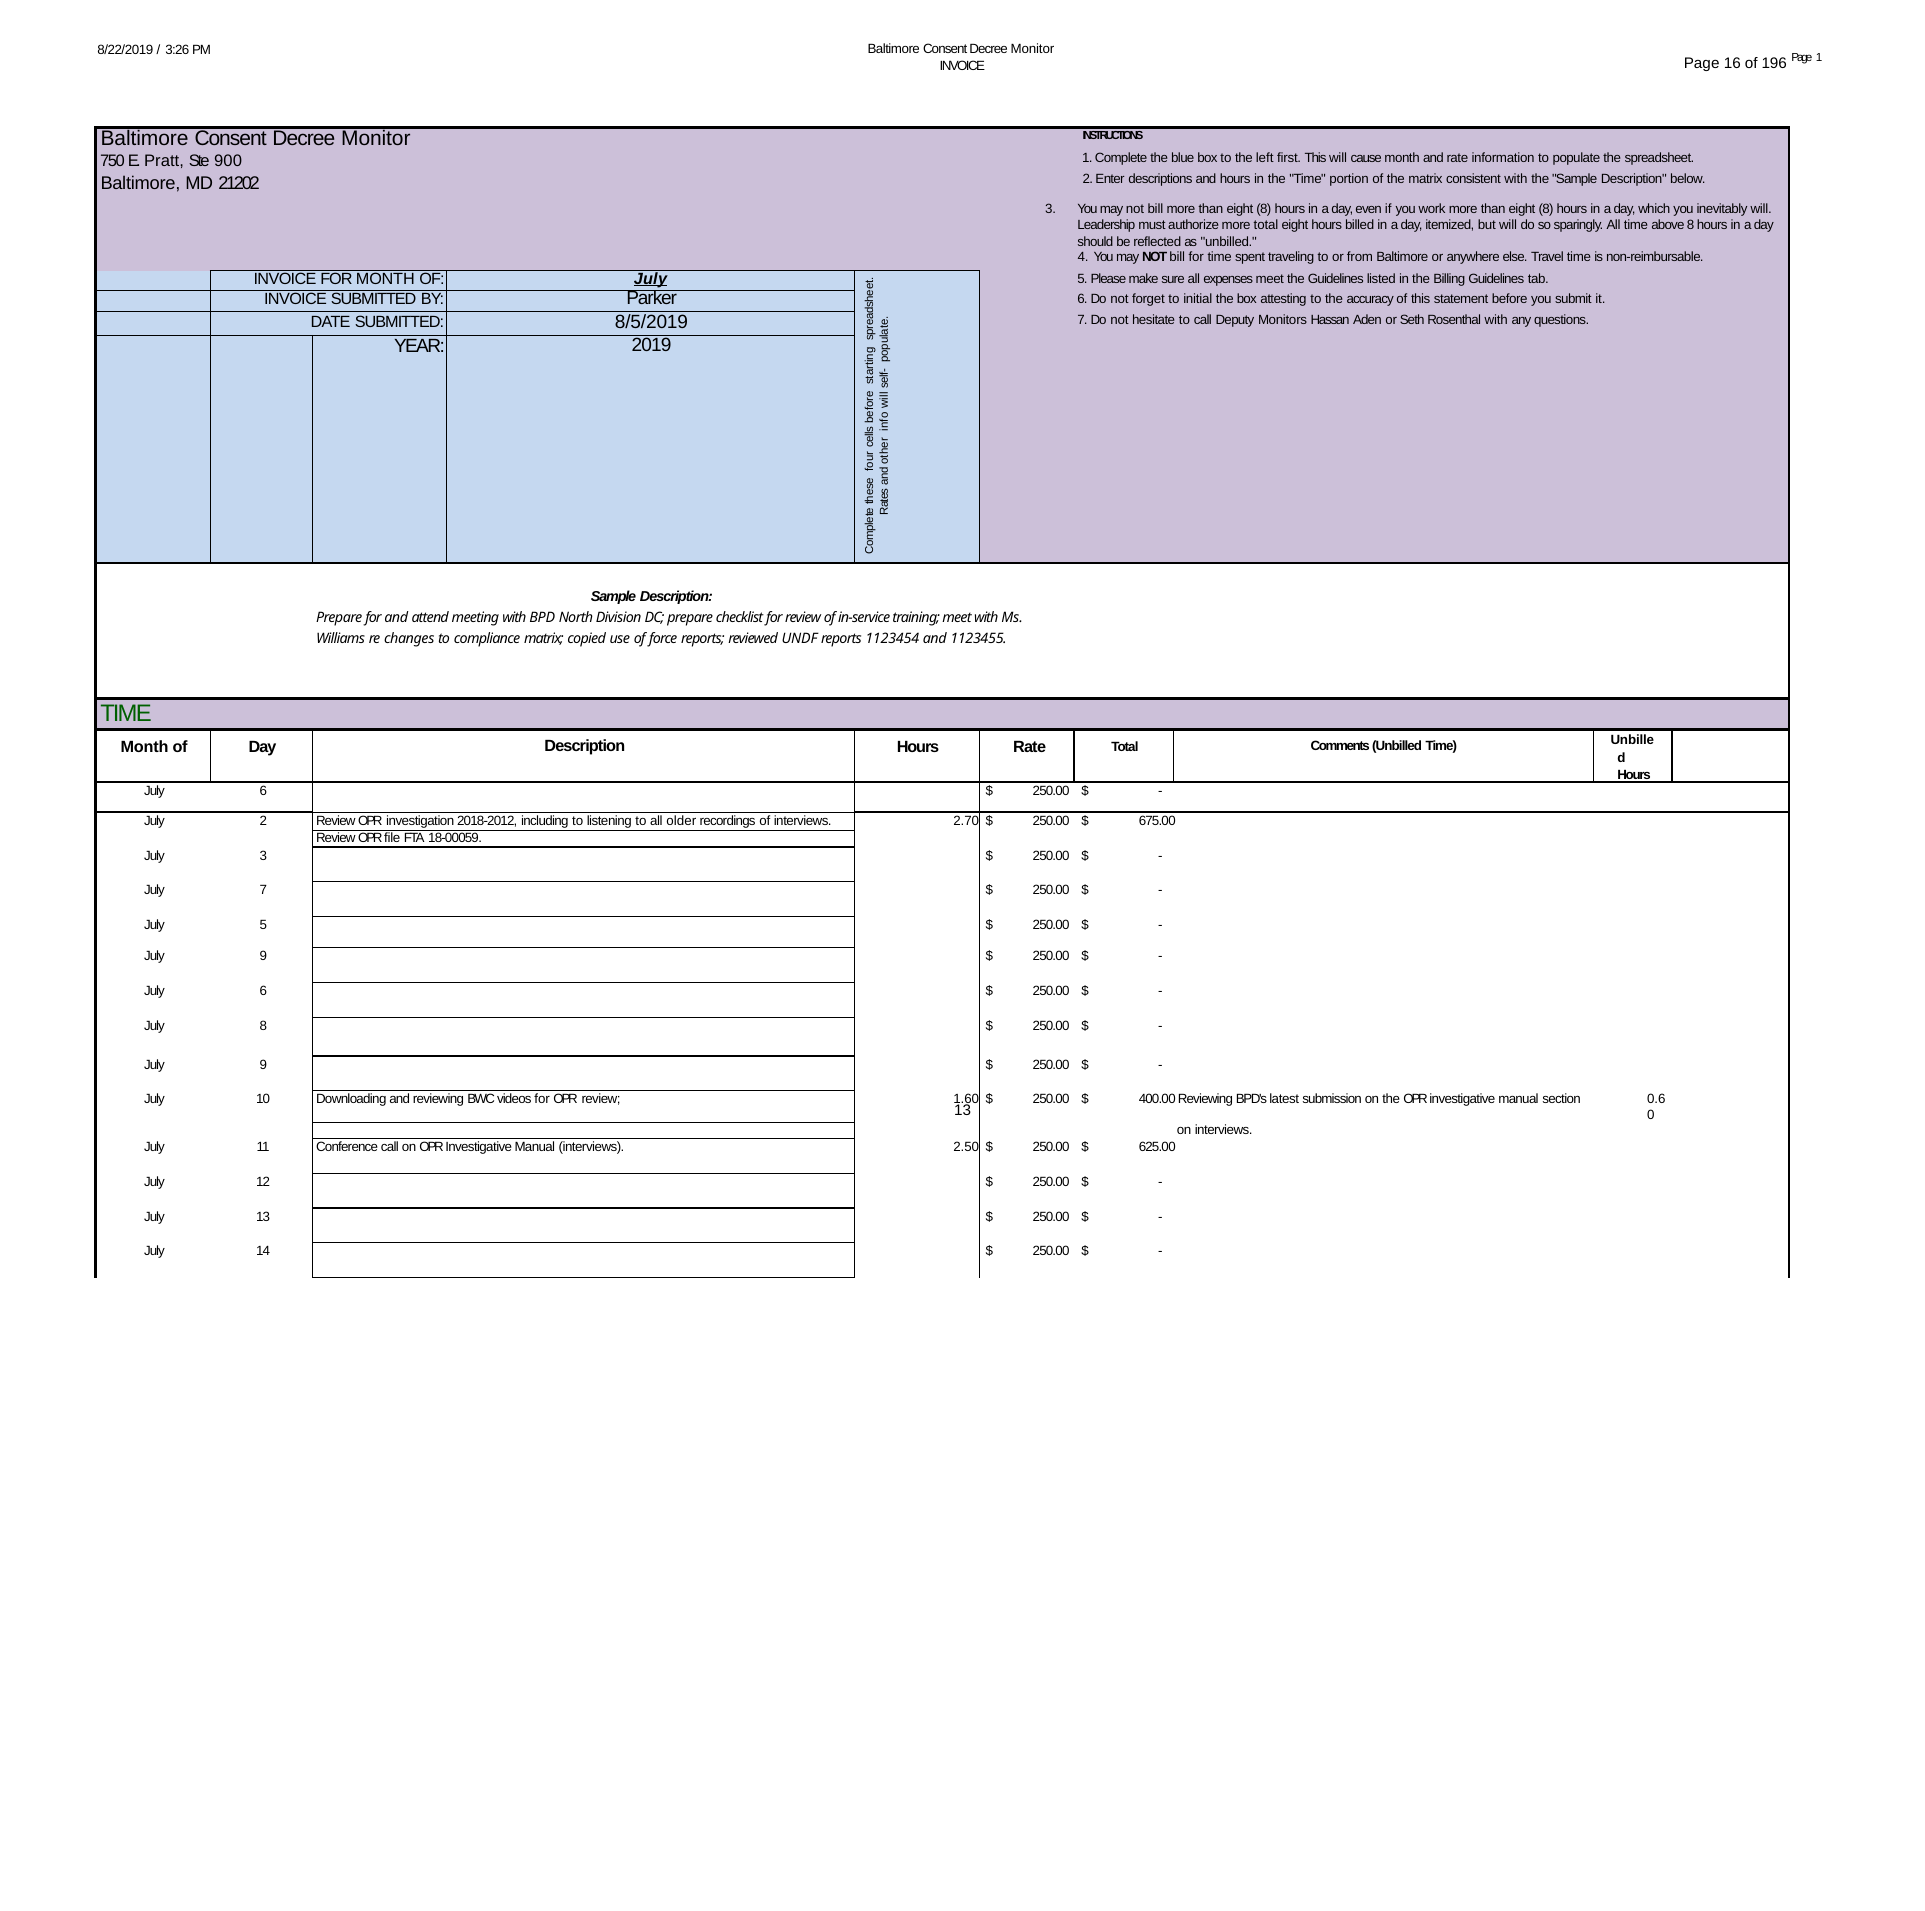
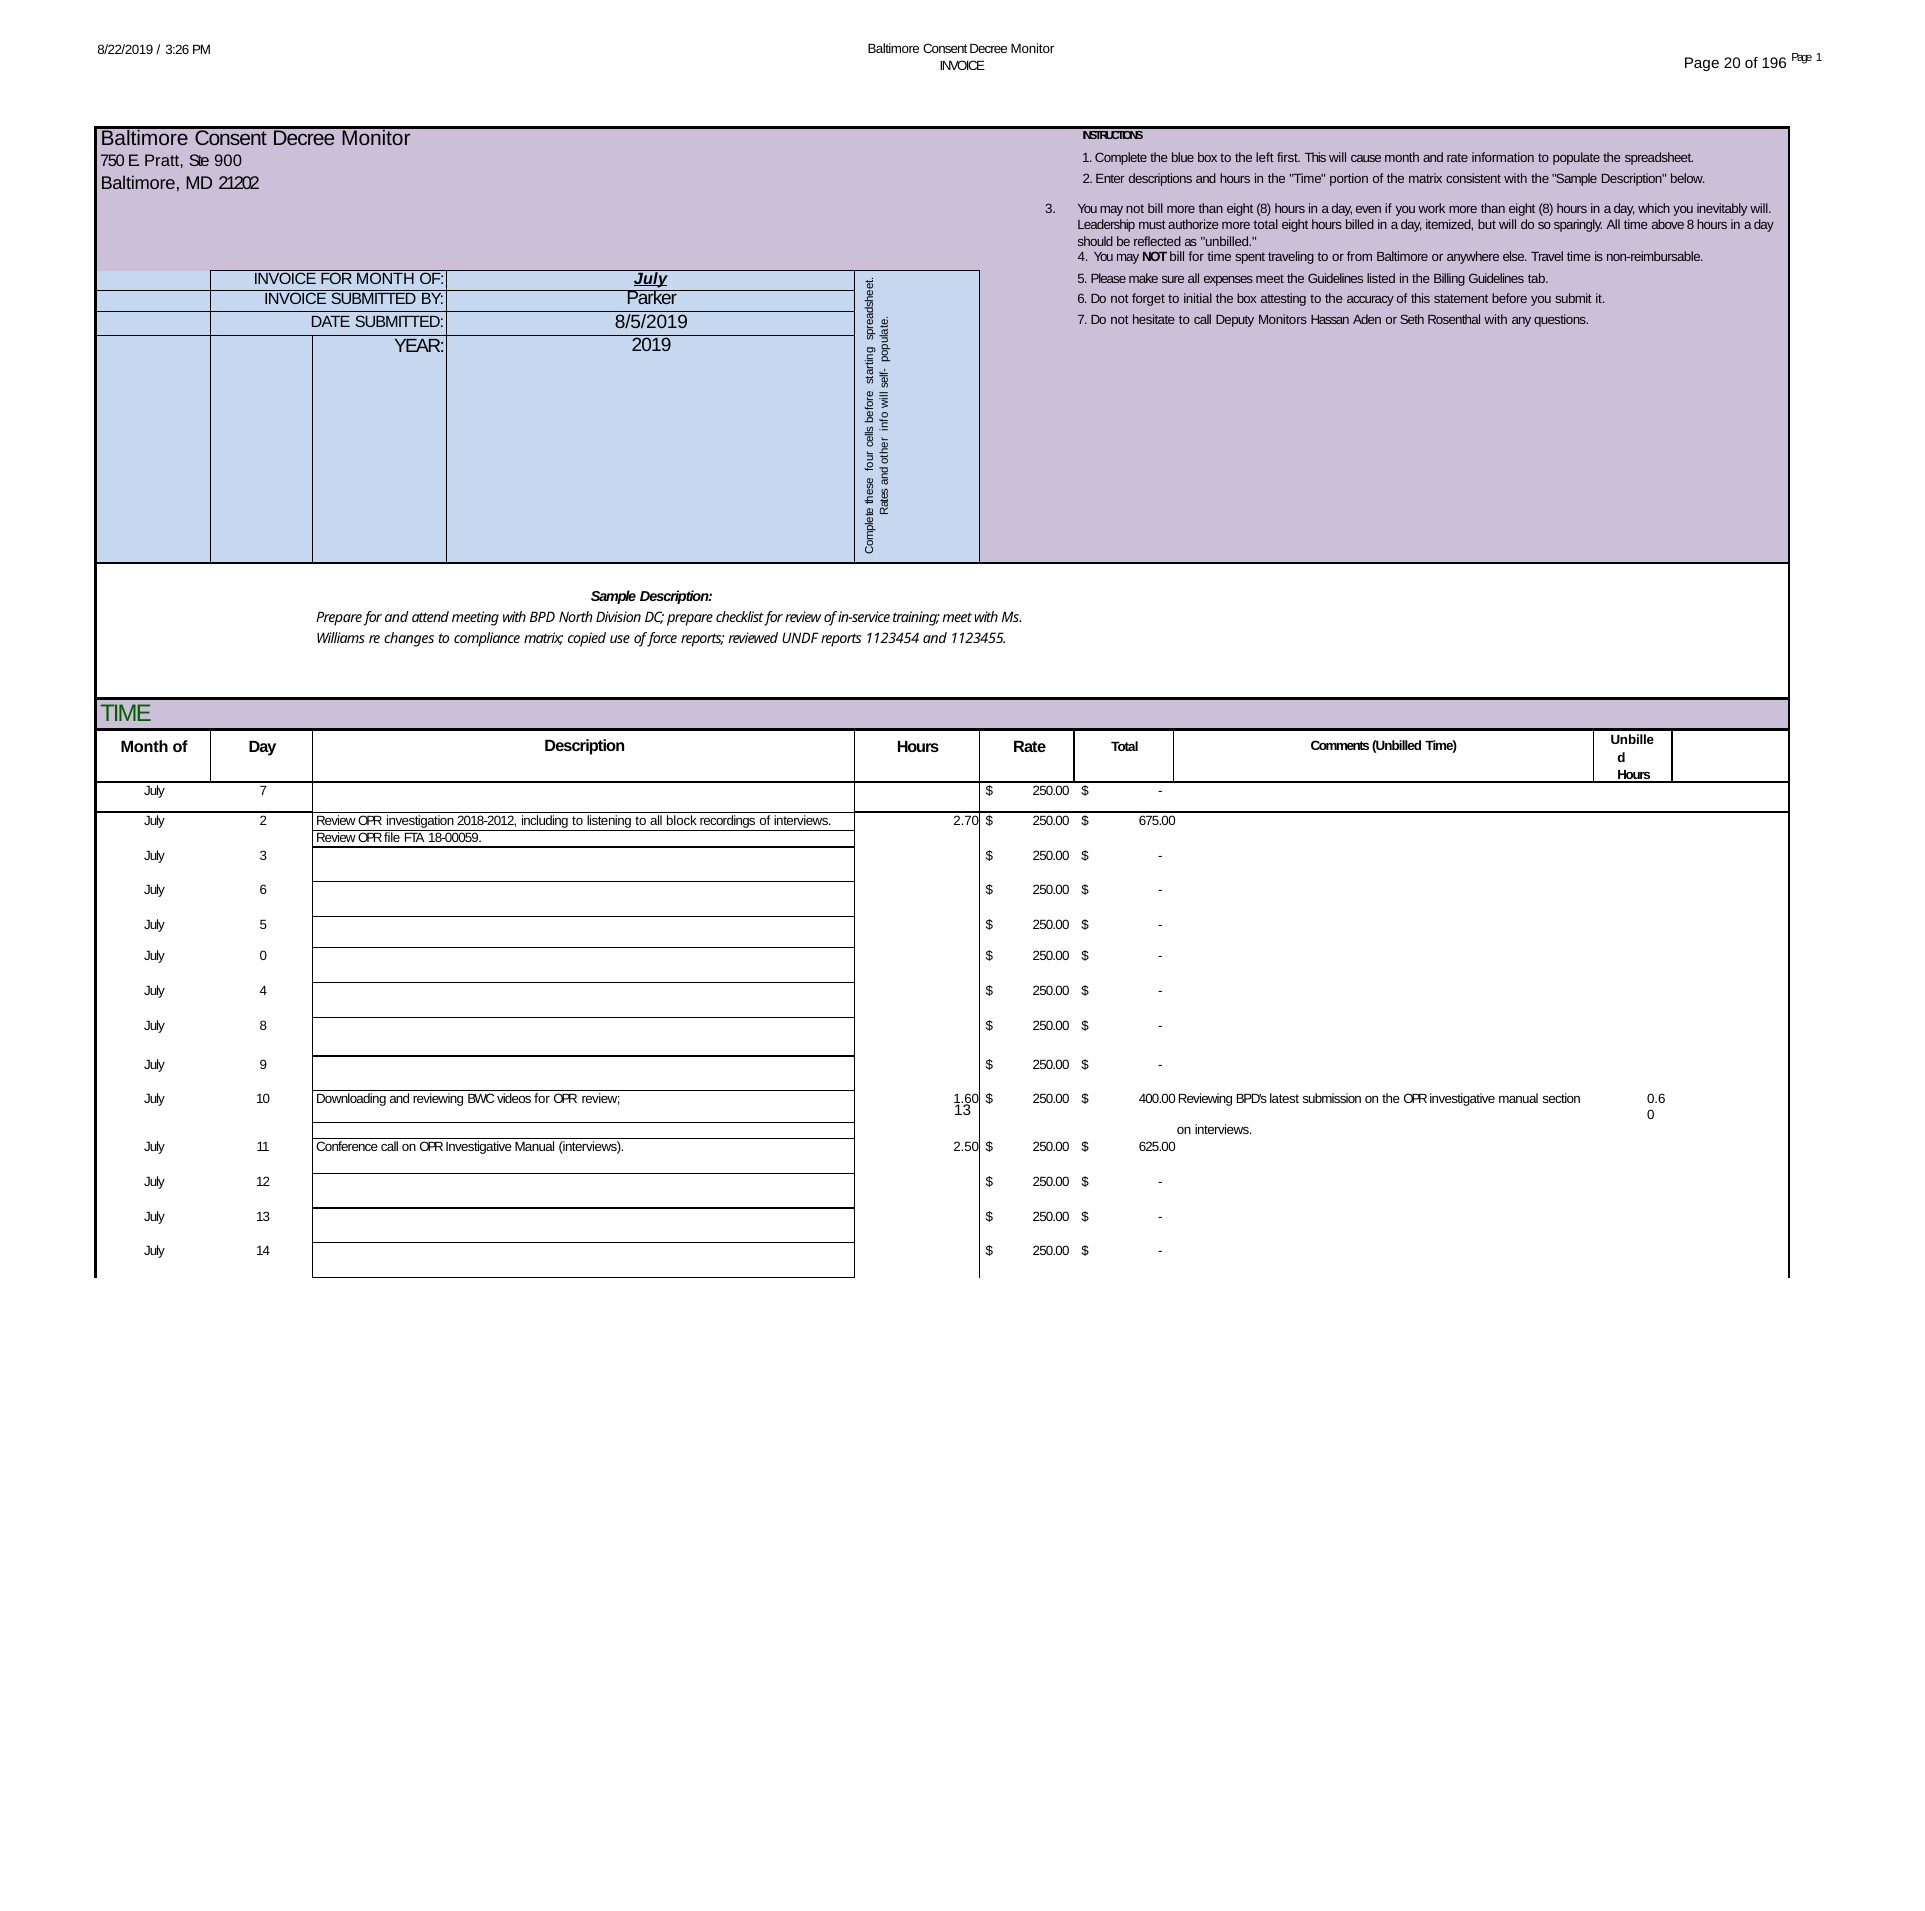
16: 16 -> 20 (1732, 63)
6: 6 -> 7 (263, 791)
older: older -> block (681, 821)
July 7: 7 -> 6 (263, 891)
9: 9 -> 0 (263, 957)
6: 6 -> 4 (263, 991)
